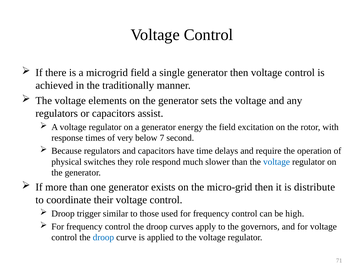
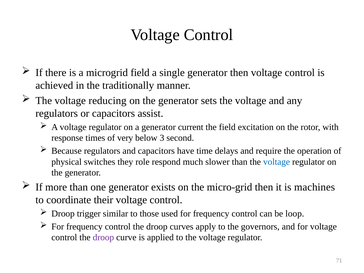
elements: elements -> reducing (108, 101)
energy: energy -> current (191, 127)
7: 7 -> 3 (162, 138)
distribute: distribute -> machines (315, 187)
high: high -> loop (295, 214)
droop colour: blue -> purple (103, 237)
